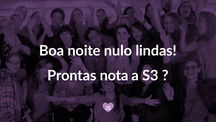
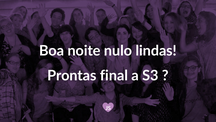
nota: nota -> final (114, 75)
